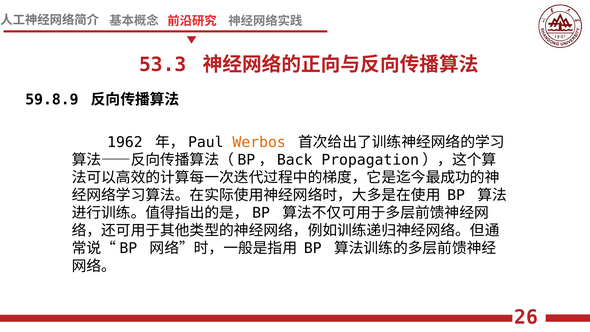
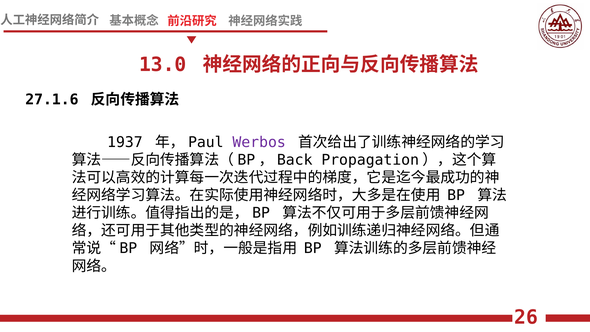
53.3: 53.3 -> 13.0 (163, 65)
59.8.9: 59.8.9 -> 27.1.6 (52, 100)
1962: 1962 -> 1937 (125, 142)
Werbos colour: orange -> purple (259, 142)
